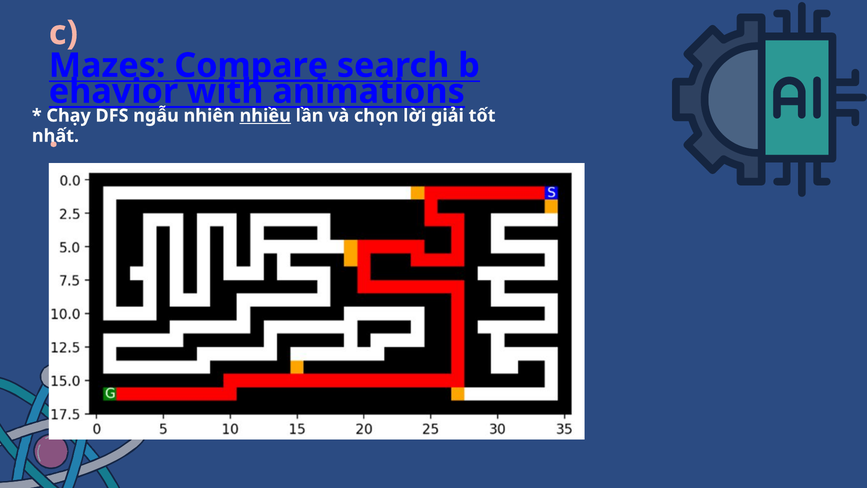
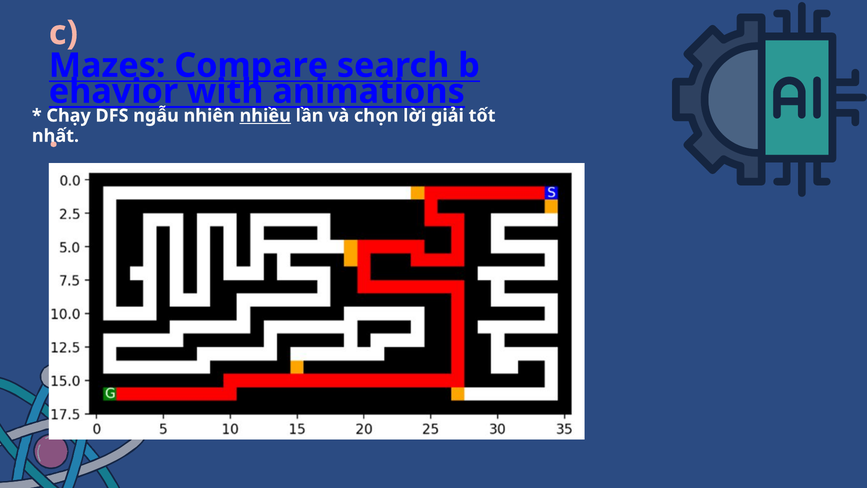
Compare underline: present -> none (251, 66)
